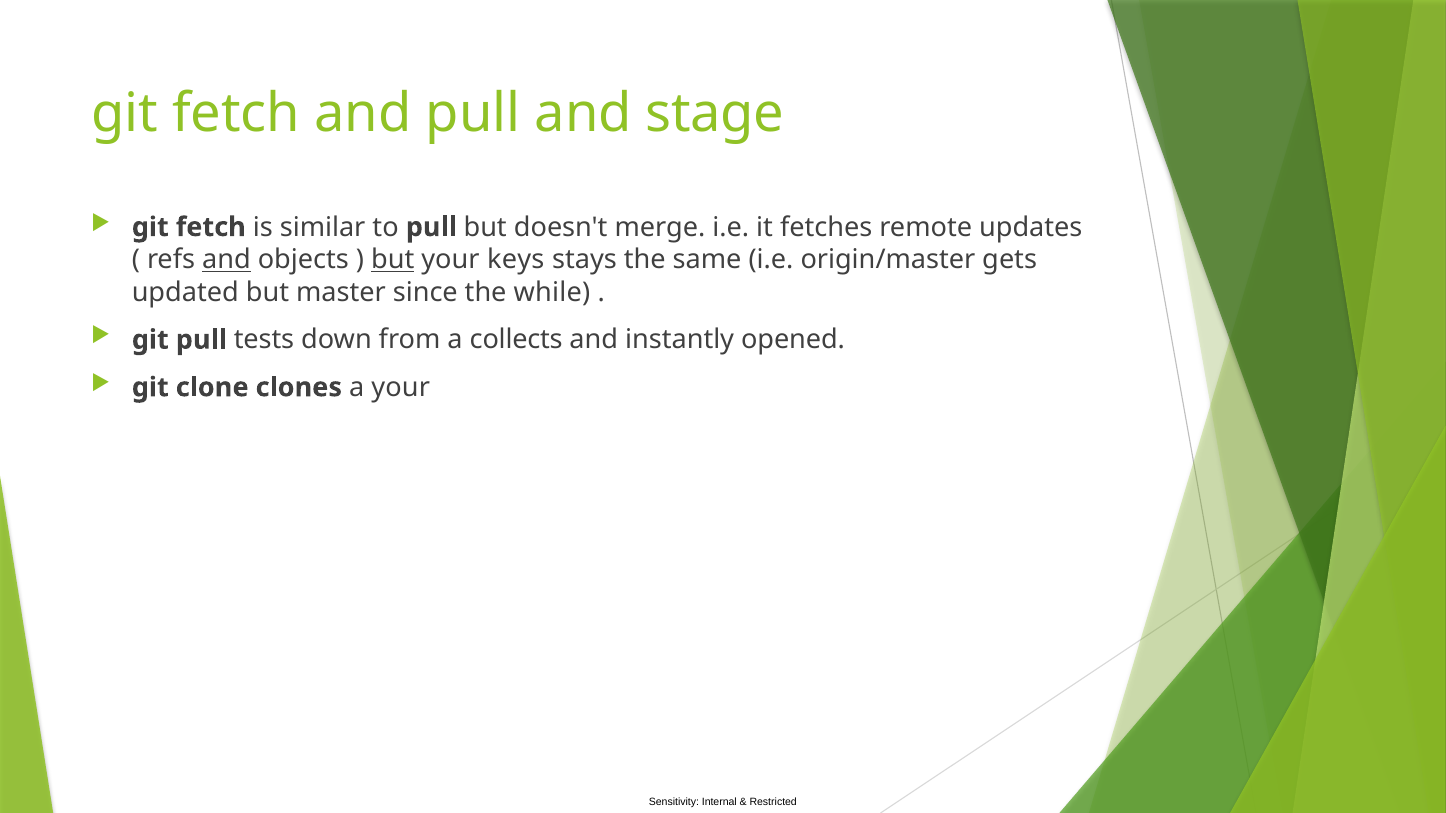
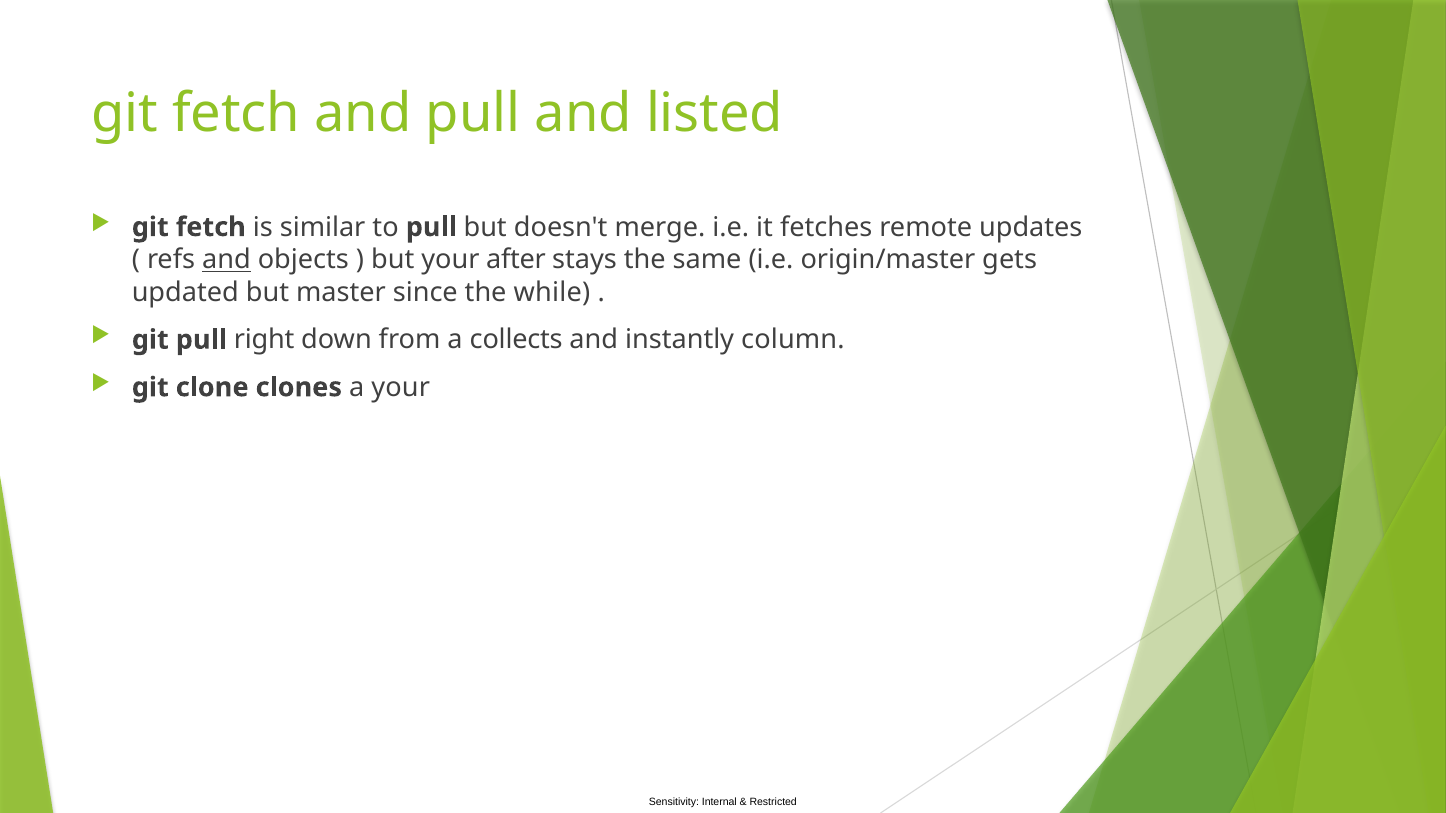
stage: stage -> listed (715, 114)
but underline: present -> none (393, 260)
keys: keys -> after (516, 260)
tests: tests -> right (264, 340)
opened: opened -> column (793, 340)
